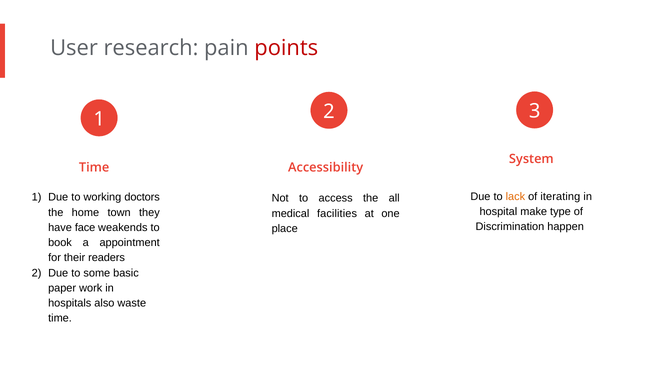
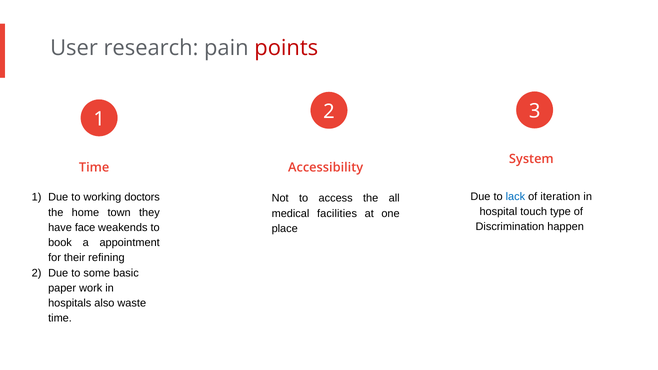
lack colour: orange -> blue (515, 197)
iterating: iterating -> iteration (560, 197)
make: make -> touch (534, 212)
readers: readers -> refining (106, 258)
